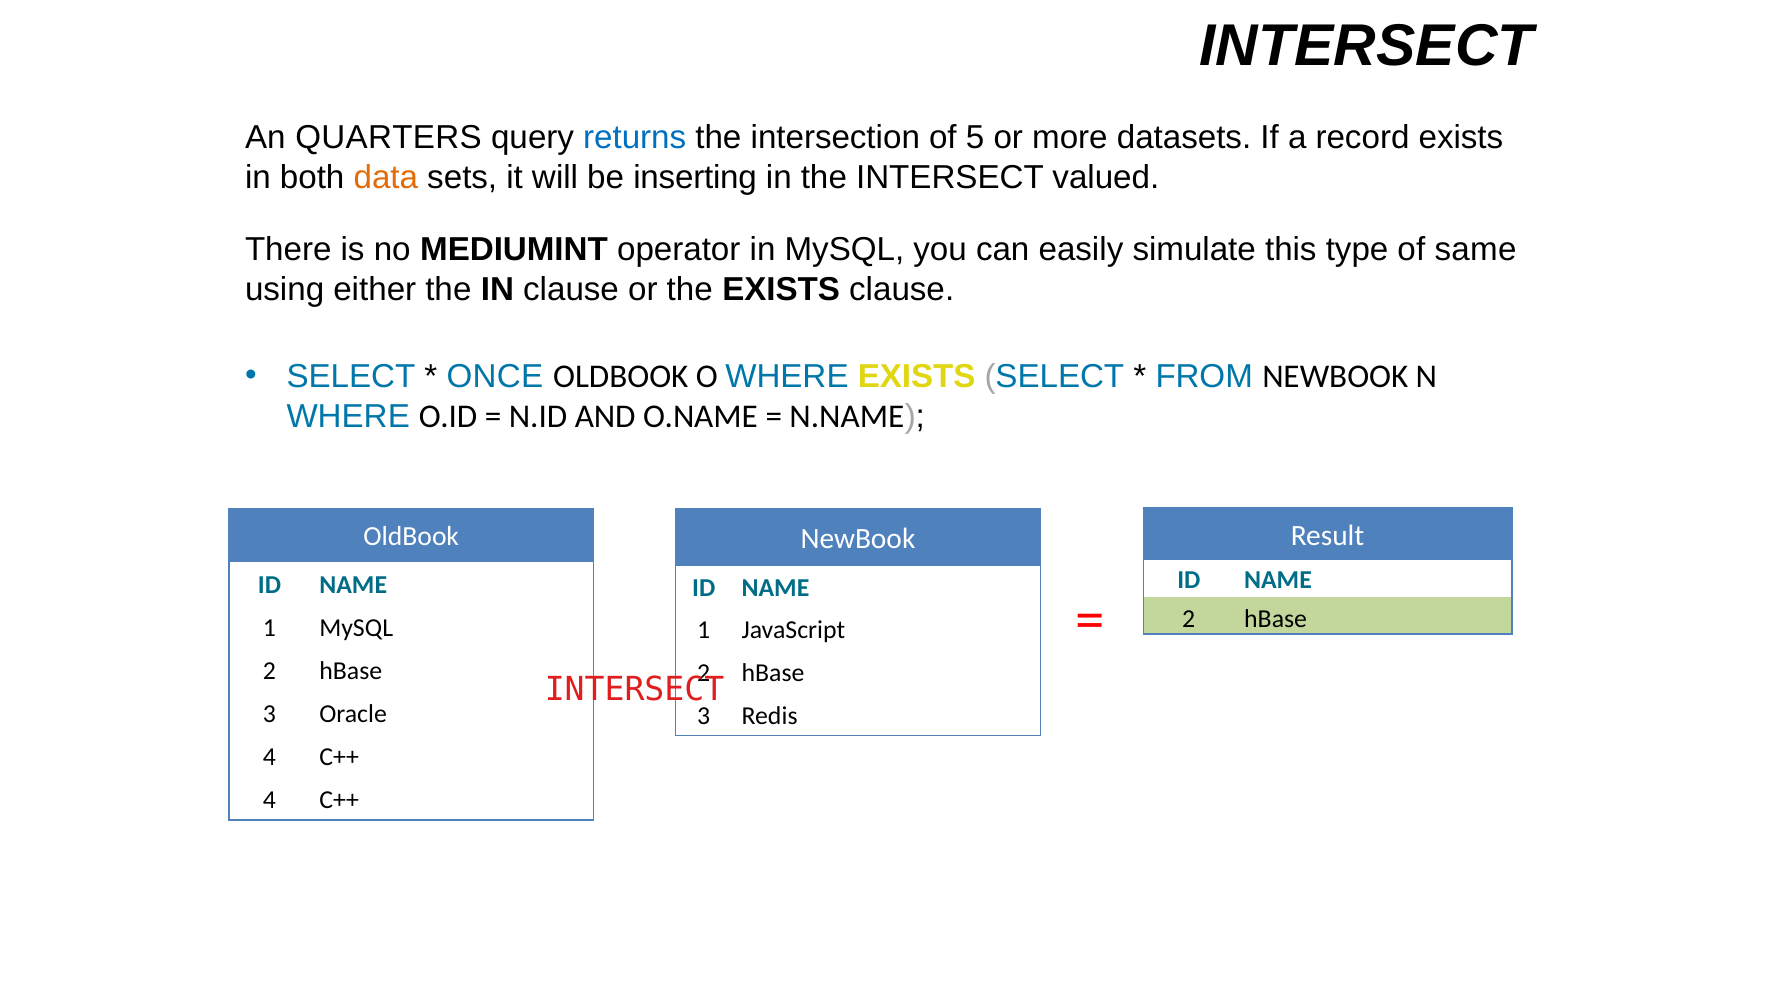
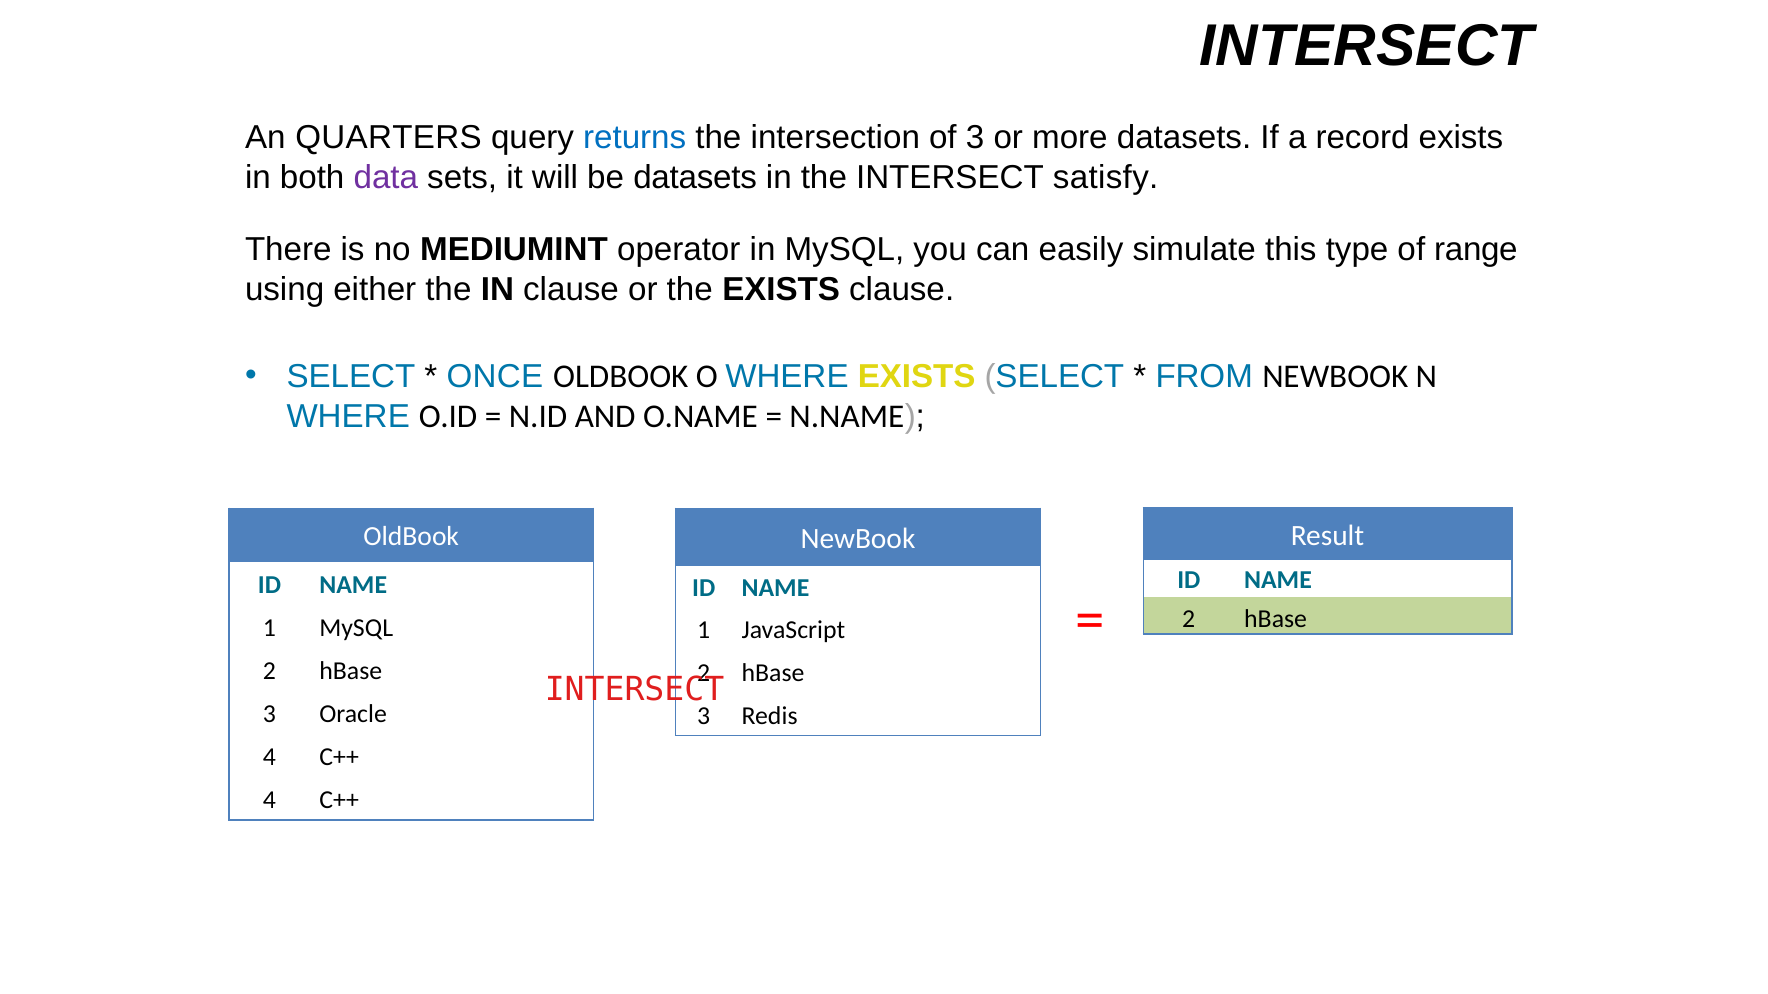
of 5: 5 -> 3 (975, 138)
data colour: orange -> purple (386, 178)
be inserting: inserting -> datasets (695, 178)
valued: valued -> satisfy (1106, 178)
same: same -> range (1476, 250)
